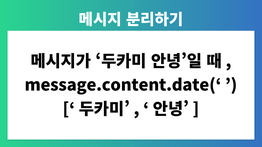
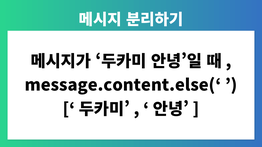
message.content.date(‘: message.content.date(‘ -> message.content.else(‘ (123, 86)
